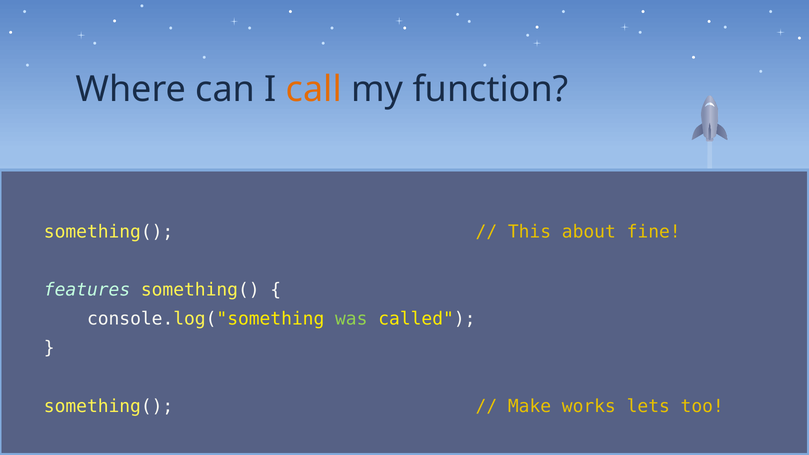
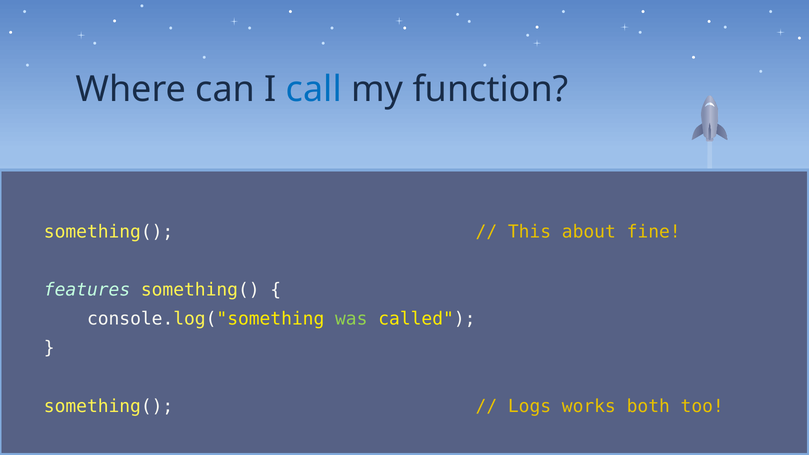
call colour: orange -> blue (314, 89)
Make: Make -> Logs (530, 406)
lets: lets -> both (648, 406)
